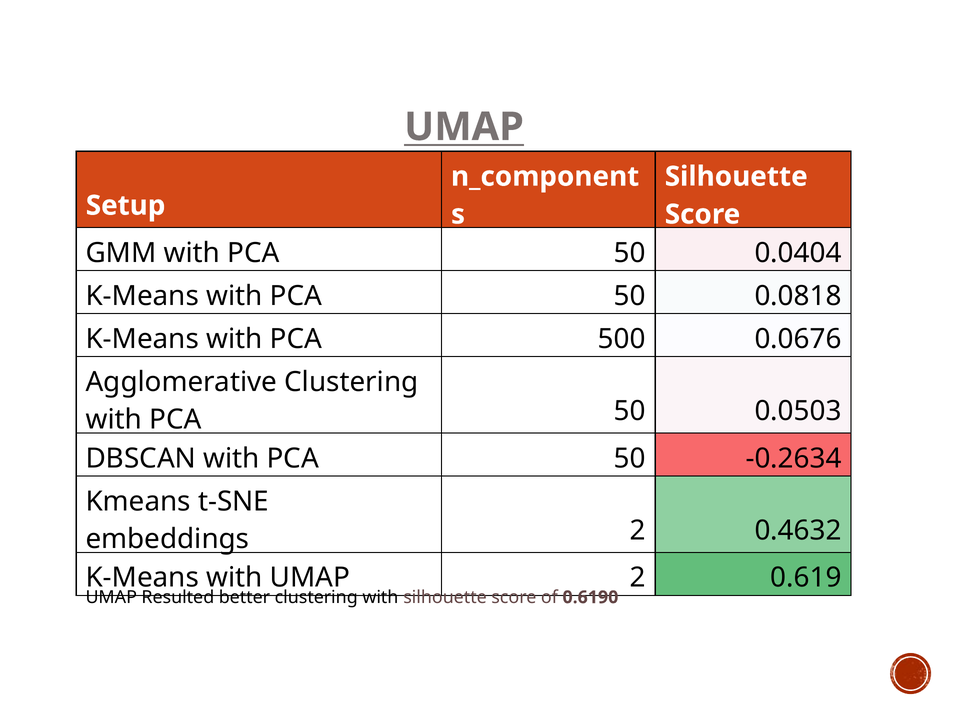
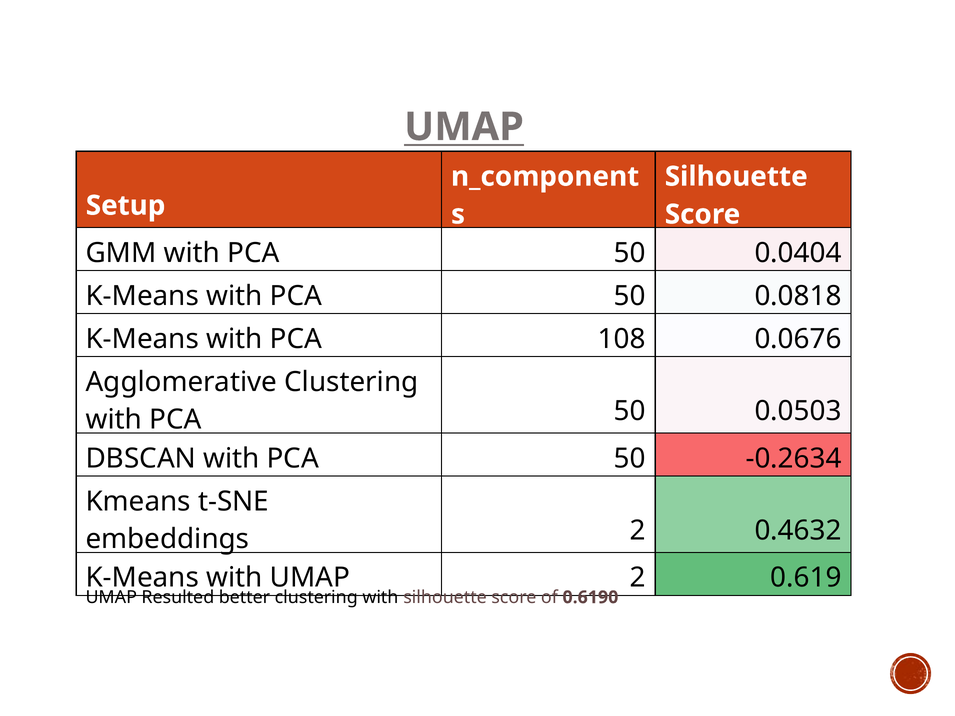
500: 500 -> 108 (622, 339)
